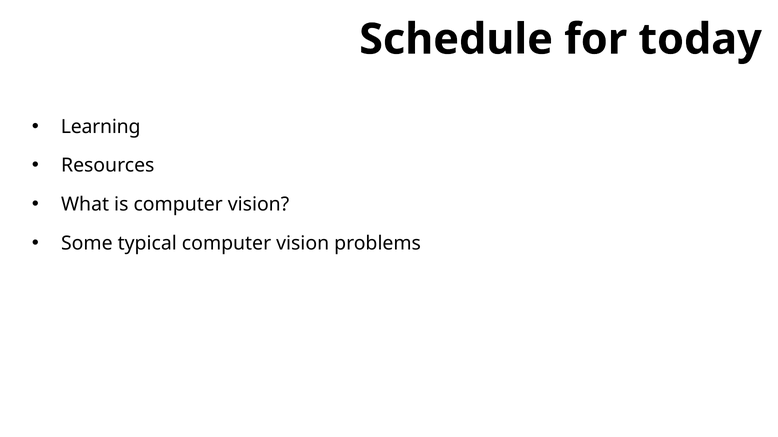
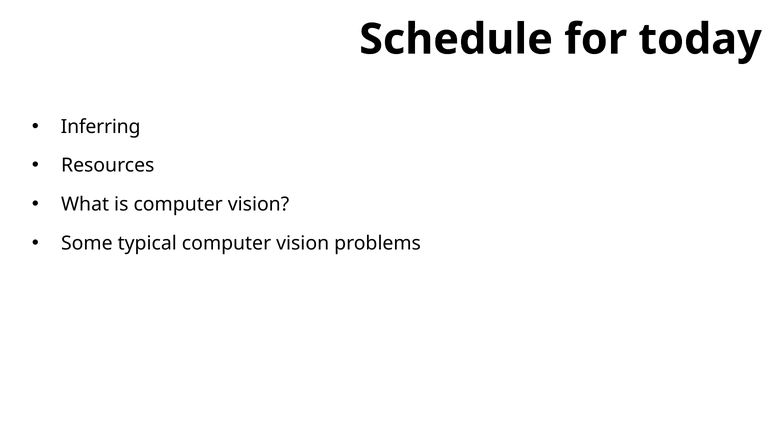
Learning: Learning -> Inferring (101, 127)
